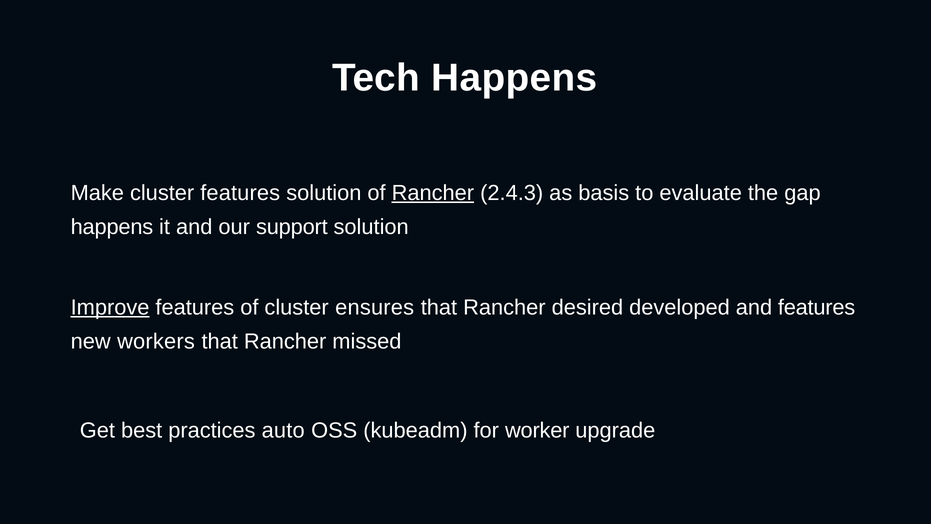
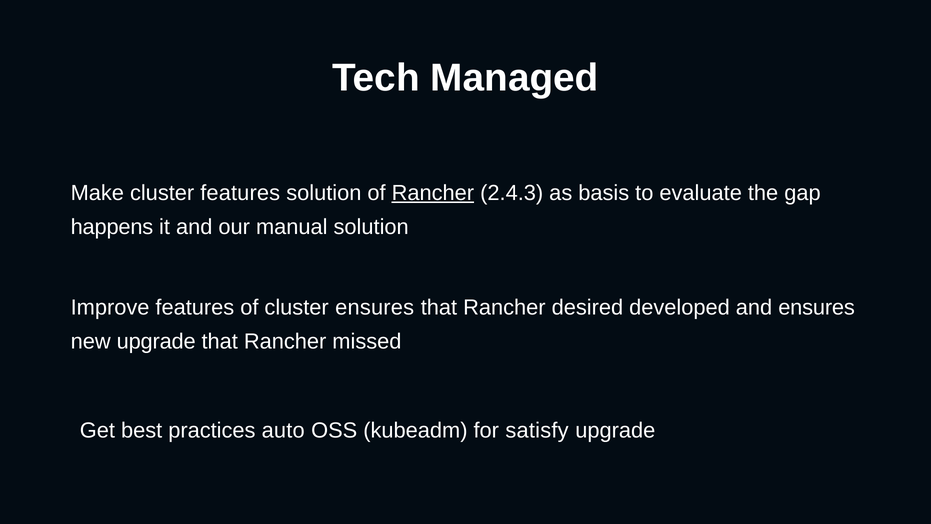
Tech Happens: Happens -> Managed (514, 78)
support: support -> manual (292, 227)
Improve underline: present -> none (110, 307)
and features: features -> ensures (817, 307)
new workers: workers -> upgrade (156, 341)
worker: worker -> satisfy (537, 430)
